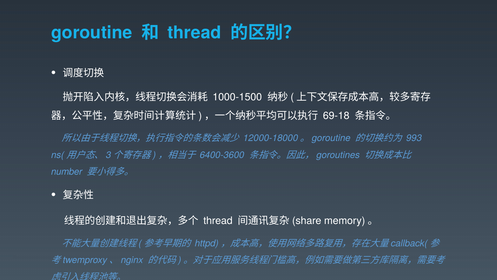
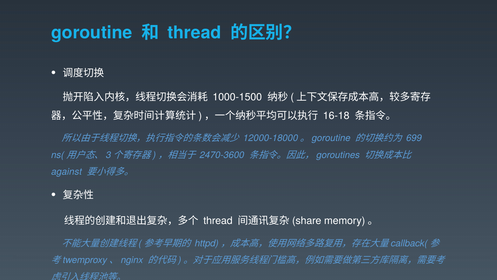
69-18: 69-18 -> 16-18 (336, 116)
993: 993 -> 699 (414, 138)
6400-3600: 6400-3600 -> 2470-3600 (222, 155)
number: number -> against (67, 172)
